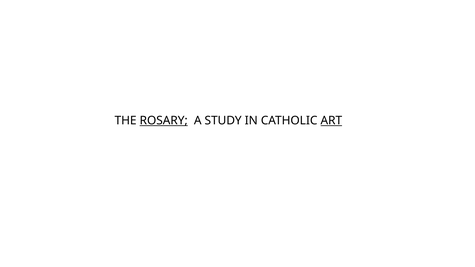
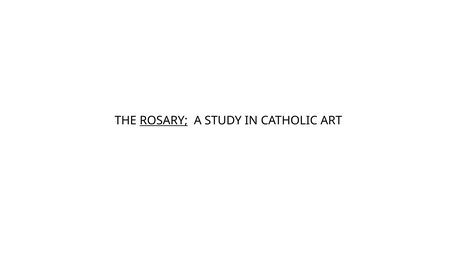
ART underline: present -> none (331, 121)
